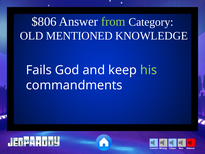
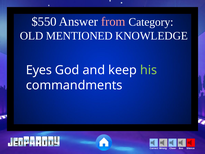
$806: $806 -> $550 (44, 22)
from colour: light green -> pink (113, 22)
Fails: Fails -> Eyes (39, 70)
